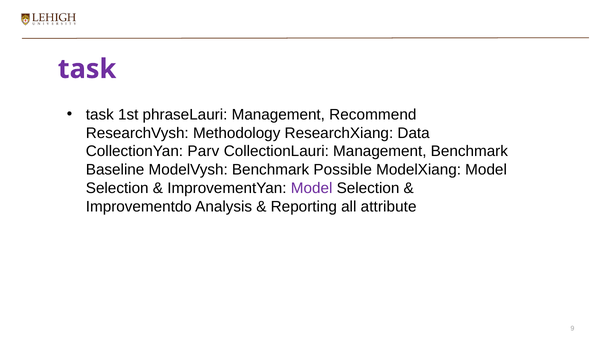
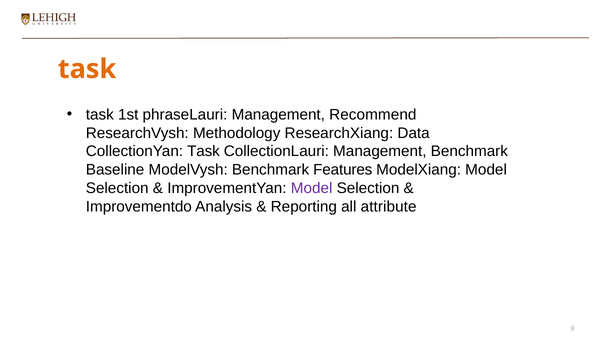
task colour: purple -> orange (87, 69)
CollectionYan Parv: Parv -> Task (204, 151)
Possible: Possible -> Features (343, 170)
